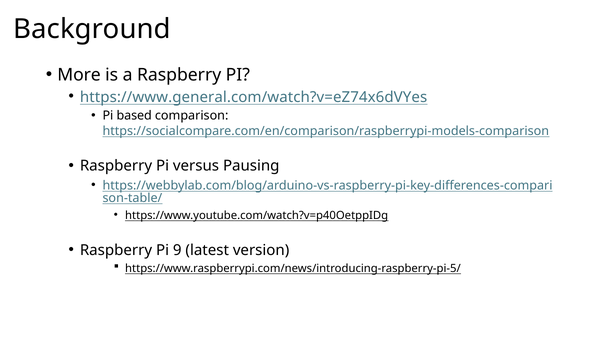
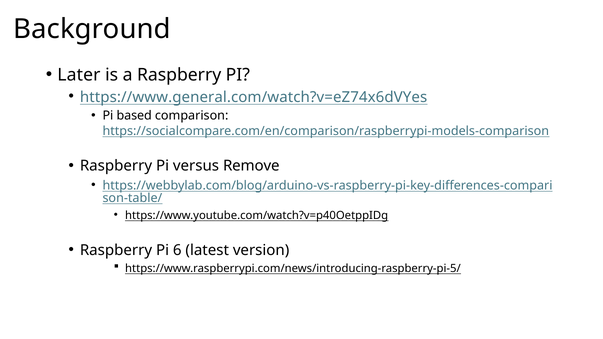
More: More -> Later (79, 75)
Pausing: Pausing -> Remove (251, 166)
9: 9 -> 6 (177, 250)
